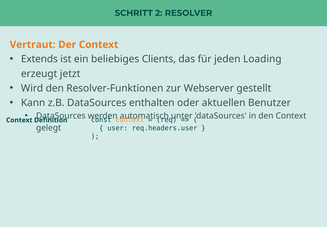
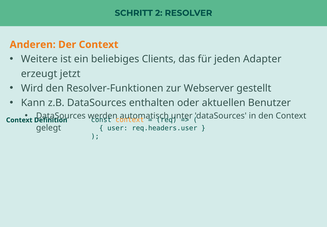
Vertraut: Vertraut -> Anderen (33, 45)
Extends: Extends -> Weitere (39, 59)
Loading: Loading -> Adapter (262, 59)
